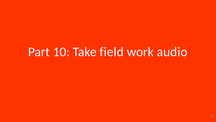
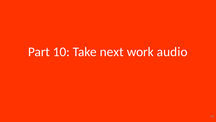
field: field -> next (112, 52)
